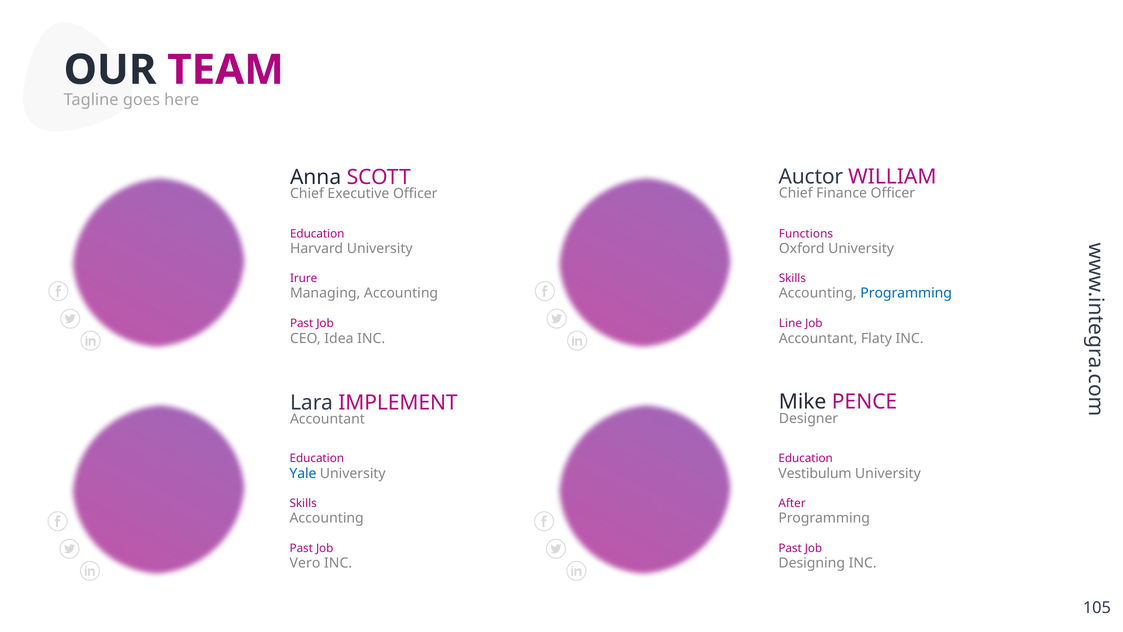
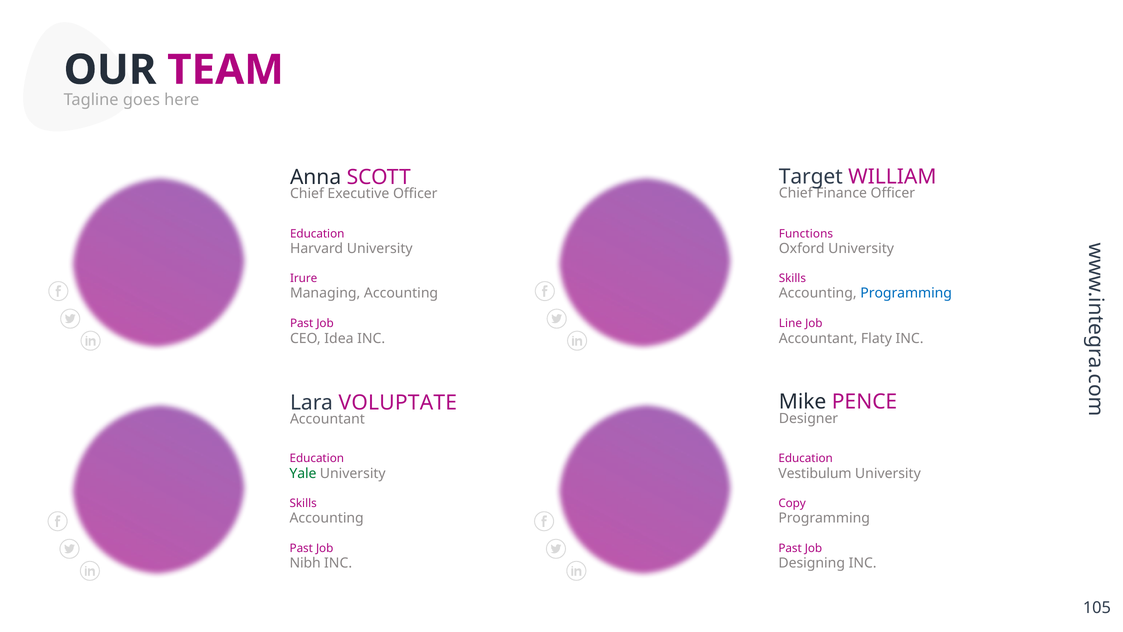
Auctor: Auctor -> Target (811, 177)
IMPLEMENT: IMPLEMENT -> VOLUPTATE (398, 403)
Yale colour: blue -> green (303, 473)
After: After -> Copy (792, 503)
Vero: Vero -> Nibh (305, 563)
